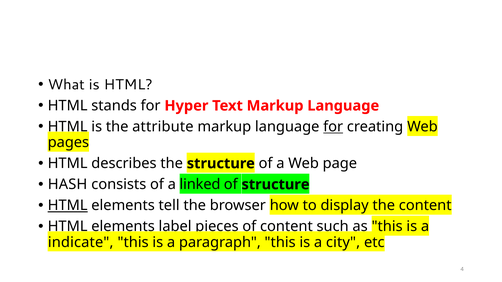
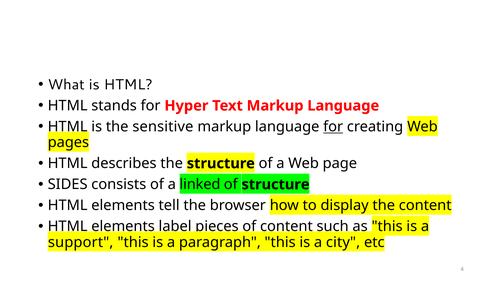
attribute: attribute -> sensitive (163, 127)
HASH: HASH -> SIDES (68, 185)
HTML underline: present -> none (68, 206)
indicate: indicate -> support (81, 243)
